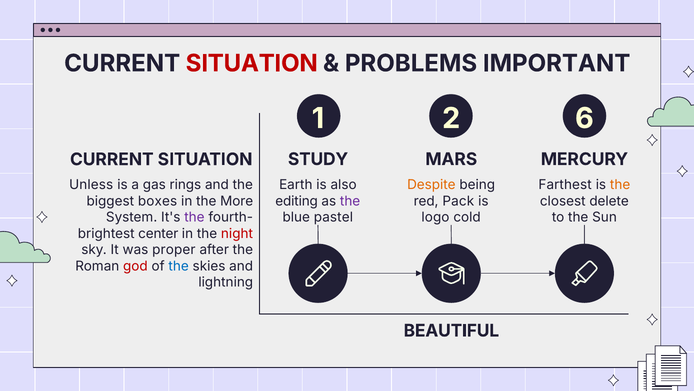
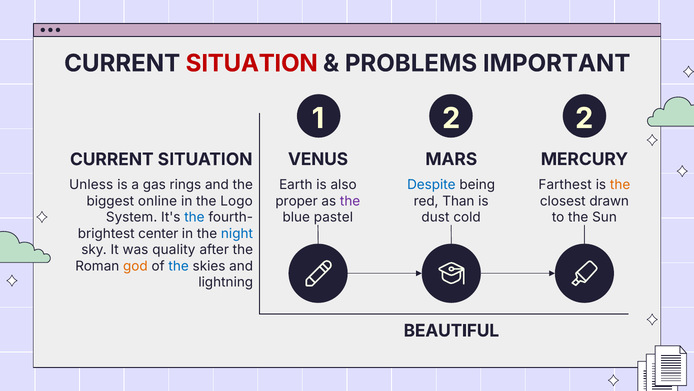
2 6: 6 -> 2 (584, 118)
STUDY: STUDY -> VENUS (318, 159)
Despite colour: orange -> blue (431, 185)
boxes: boxes -> online (158, 201)
More: More -> Logo (237, 201)
editing: editing -> proper (297, 201)
Pack: Pack -> Than (458, 201)
delete: delete -> drawn (609, 201)
the colour: purple -> blue (194, 217)
logo: logo -> dust (435, 217)
night colour: red -> blue (237, 233)
proper: proper -> quality (174, 249)
god colour: red -> orange (135, 266)
